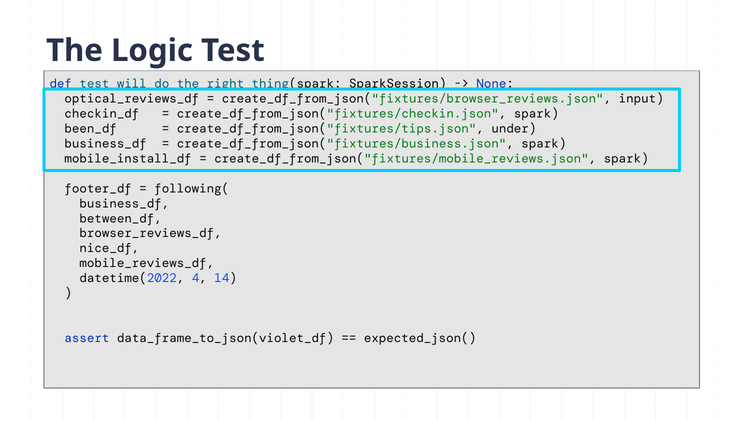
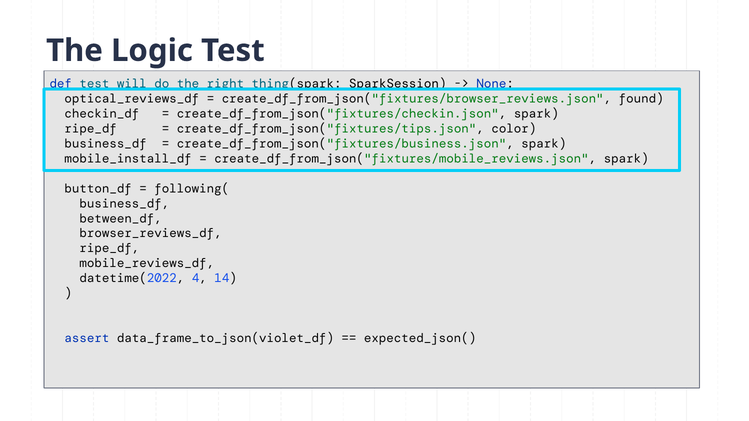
input: input -> found (641, 99)
been_df: been_df -> ripe_df (91, 129)
under: under -> color (514, 129)
footer_df: footer_df -> button_df (98, 189)
nice_df: nice_df -> ripe_df (109, 249)
